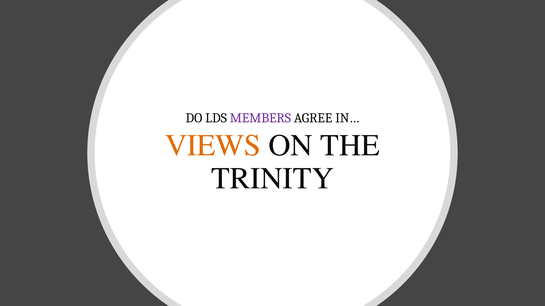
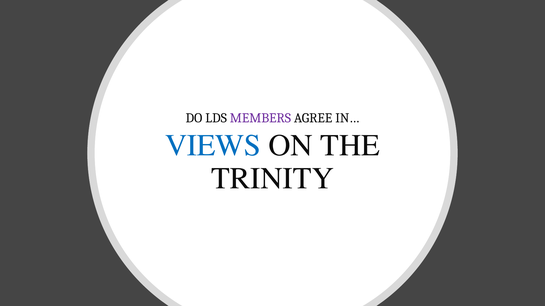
VIEWS colour: orange -> blue (213, 146)
